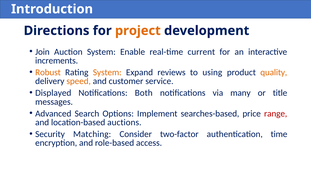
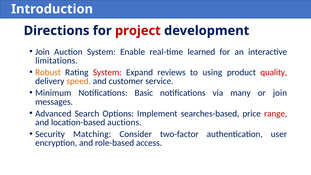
project colour: orange -> red (138, 31)
current: current -> learned (201, 52)
increments: increments -> limitations (56, 61)
System colour: orange -> red (107, 72)
quality colour: orange -> red (274, 72)
Displayed: Displayed -> Minimum (53, 93)
Both: Both -> Basic (144, 93)
or title: title -> join (280, 93)
time: time -> user (279, 134)
